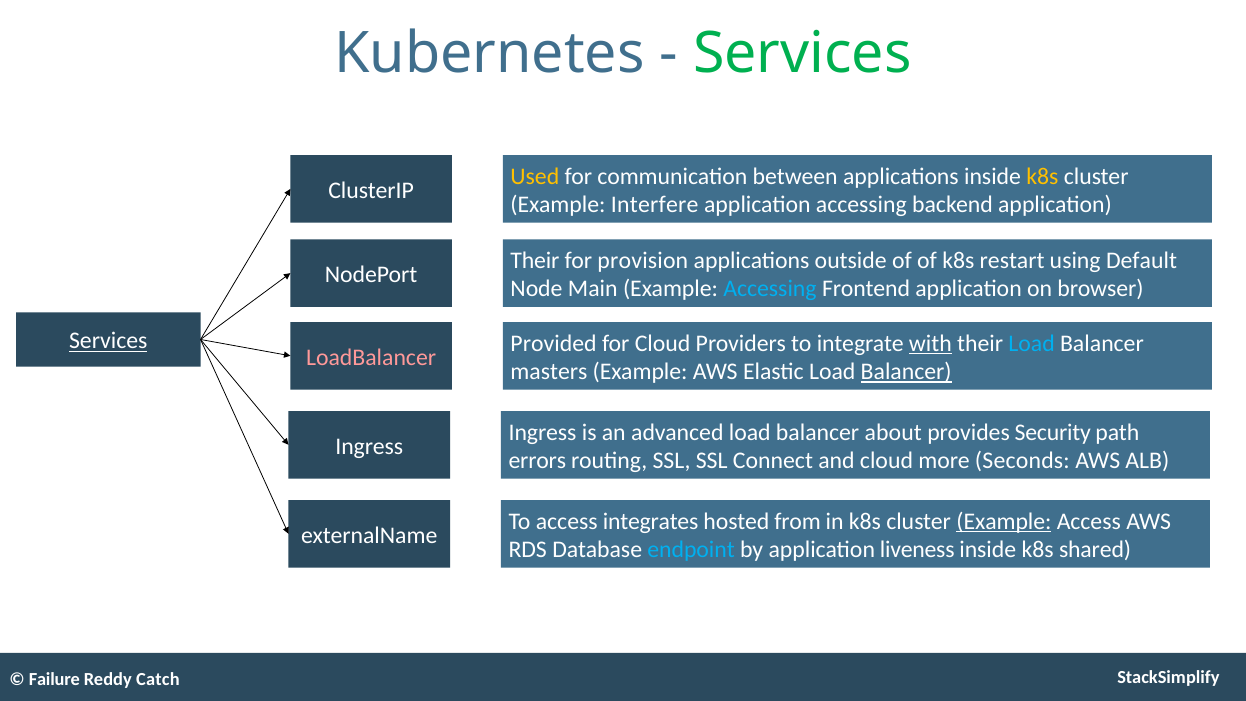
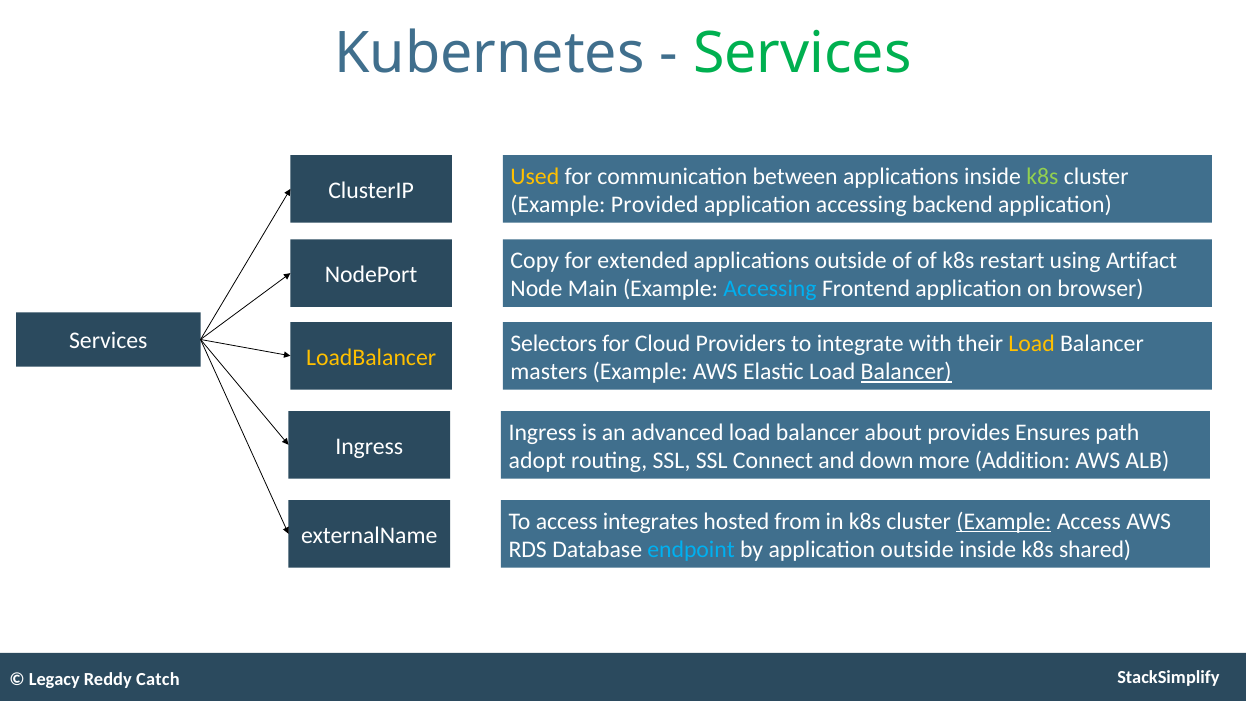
k8s colour: yellow -> light green (1042, 176)
Interfere: Interfere -> Provided (655, 205)
Their: Their -> Copy (535, 260)
provision: provision -> extended (643, 260)
Default: Default -> Artifact (1142, 260)
Services underline: present -> none (108, 341)
Provided: Provided -> Selectors (554, 343)
with underline: present -> none (930, 343)
Load colour: light blue -> yellow (1032, 343)
LoadBalancer colour: pink -> yellow (371, 357)
Security: Security -> Ensures (1053, 432)
errors: errors -> adopt (537, 461)
and cloud: cloud -> down (887, 461)
Seconds: Seconds -> Addition (1023, 461)
application liveness: liveness -> outside (917, 550)
Failure: Failure -> Legacy (54, 679)
